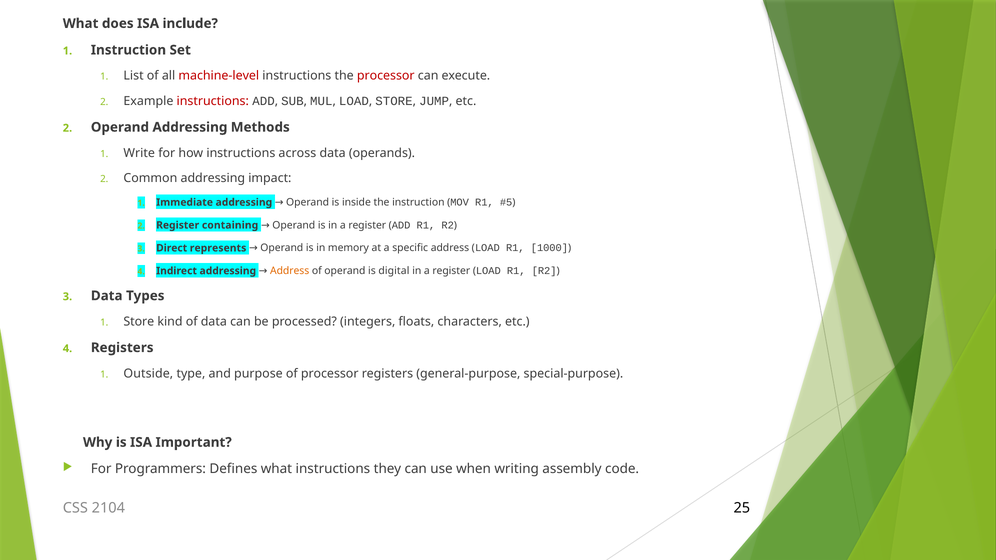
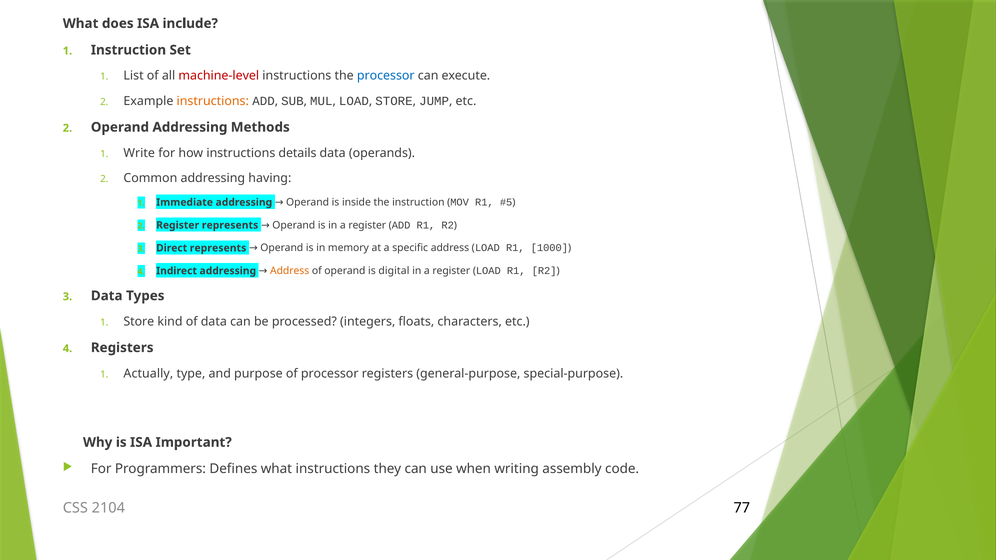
processor colour: red -> blue (386, 76)
instructions colour: red -> orange (213, 101)
across: across -> details (297, 153)
impact: impact -> having (270, 178)
Register containing: containing -> represents (230, 225)
Outside: Outside -> Actually (148, 374)
25: 25 -> 77 (742, 508)
